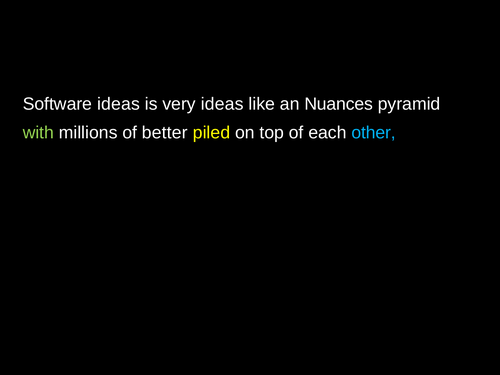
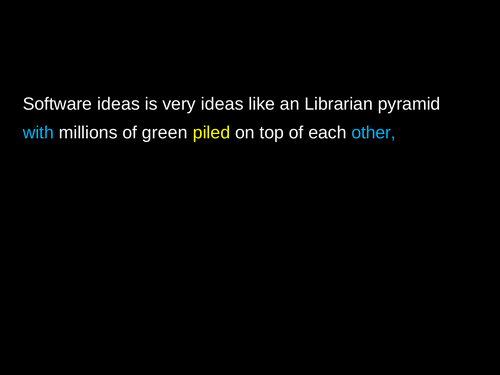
Nuances: Nuances -> Librarian (339, 104)
with colour: light green -> light blue (38, 133)
better: better -> green (165, 133)
